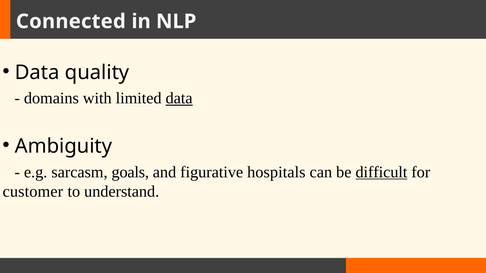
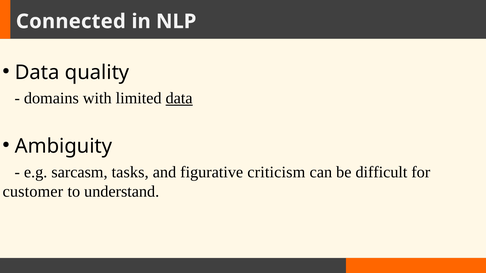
goals: goals -> tasks (130, 172)
hospitals: hospitals -> criticism (276, 172)
difficult underline: present -> none (381, 172)
